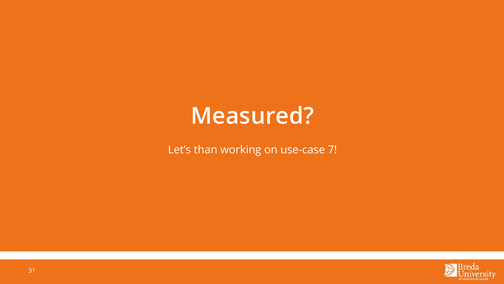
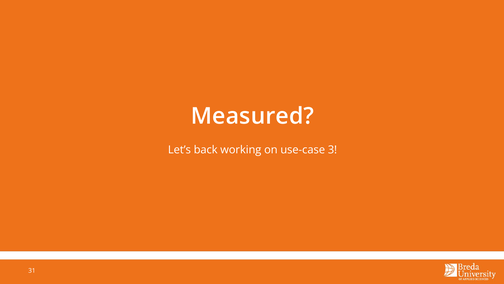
than: than -> back (206, 149)
7: 7 -> 3 (332, 149)
